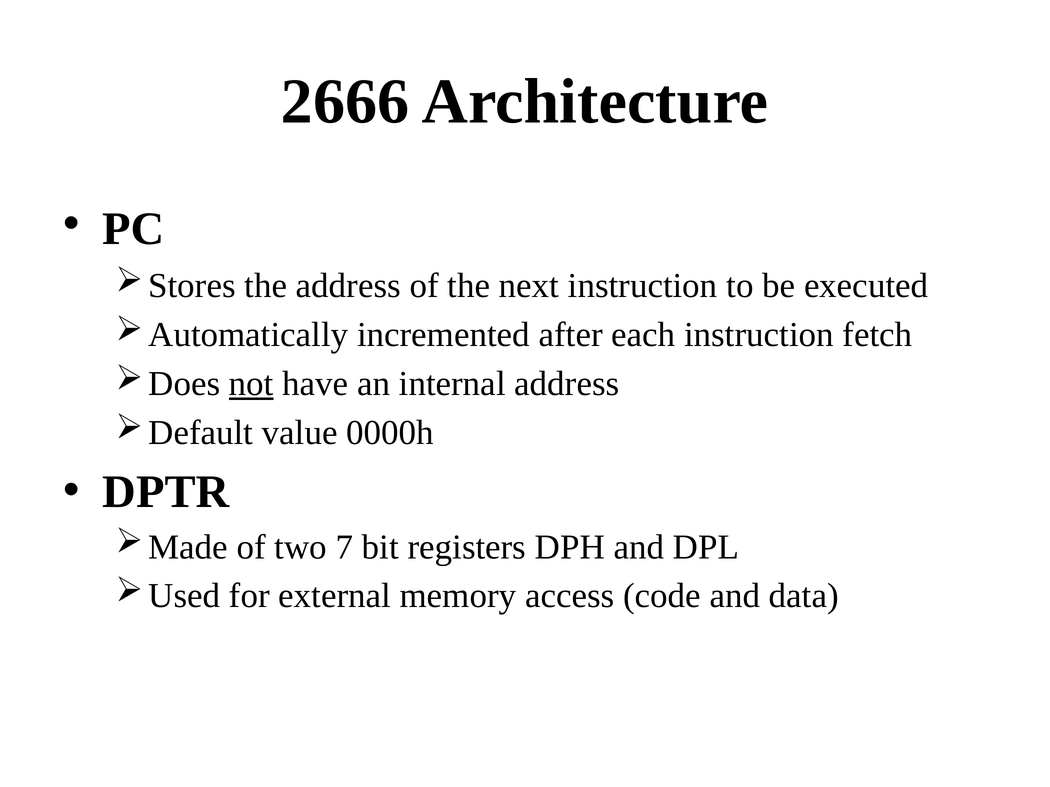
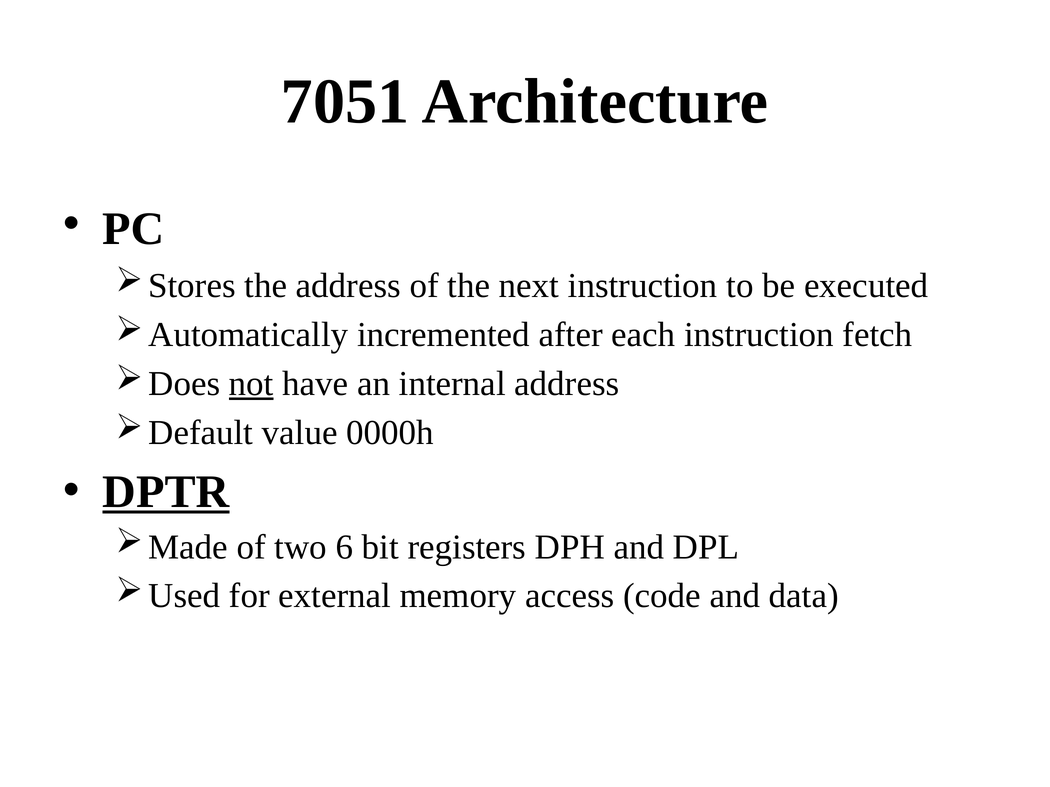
2666: 2666 -> 7051 (345, 102)
DPTR underline: none -> present (166, 492)
7: 7 -> 6 (344, 547)
